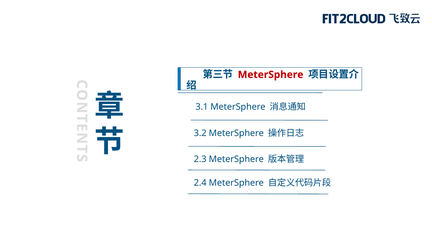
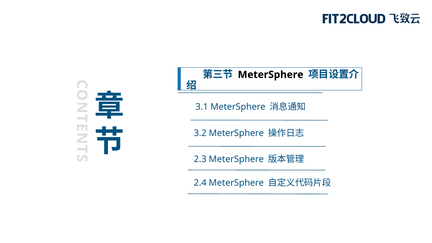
MeterSphere colour: red -> black (271, 75)
